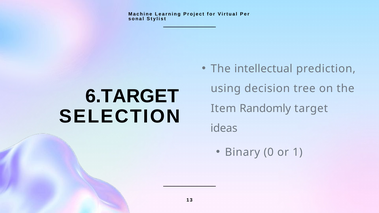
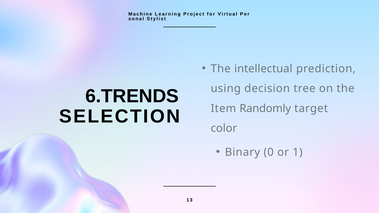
6.TARGET: 6.TARGET -> 6.TRENDS (132, 96)
ideas: ideas -> color (224, 128)
